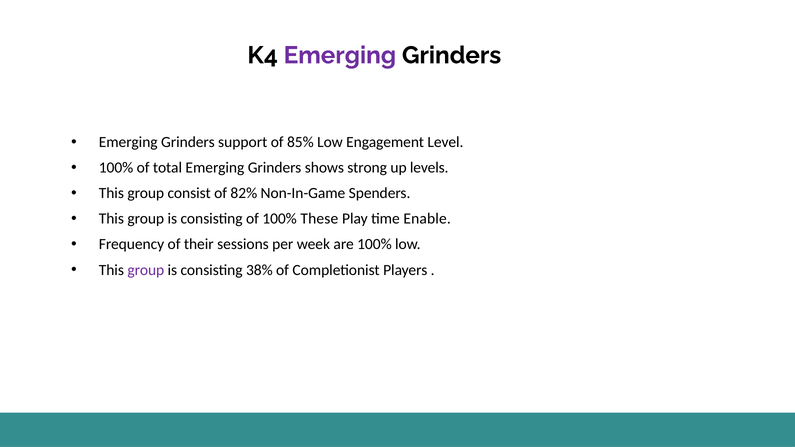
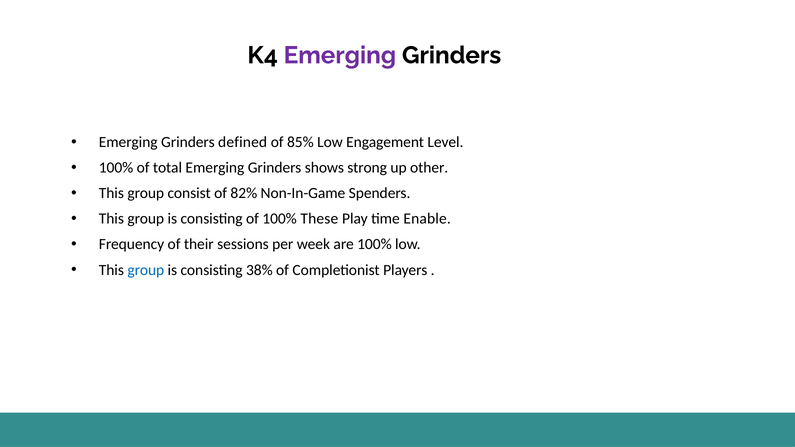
support: support -> defined (243, 142)
levels: levels -> other (429, 168)
group colour: purple -> blue (146, 270)
